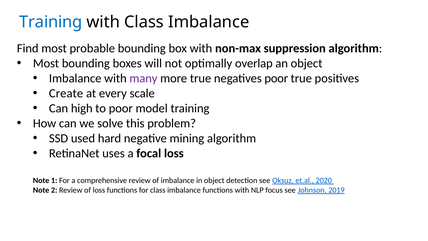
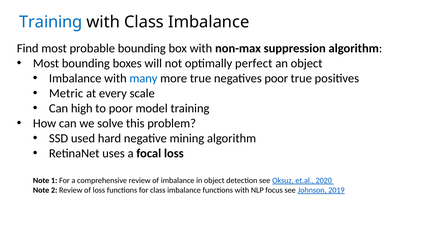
overlap: overlap -> perfect (254, 63)
many colour: purple -> blue (143, 78)
Create: Create -> Metric (66, 93)
